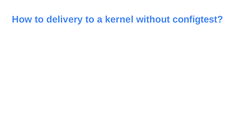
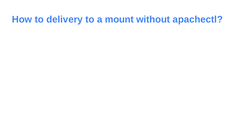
kernel: kernel -> mount (119, 19)
configtest: configtest -> apachectl (198, 19)
